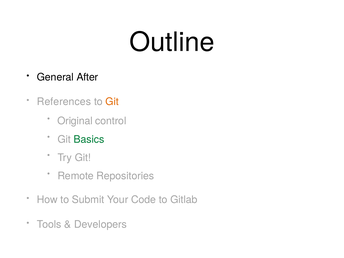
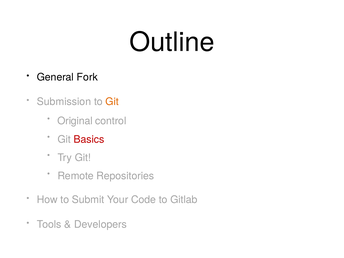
After: After -> Fork (87, 77)
References: References -> Submission (64, 102)
Basics colour: green -> red (89, 139)
